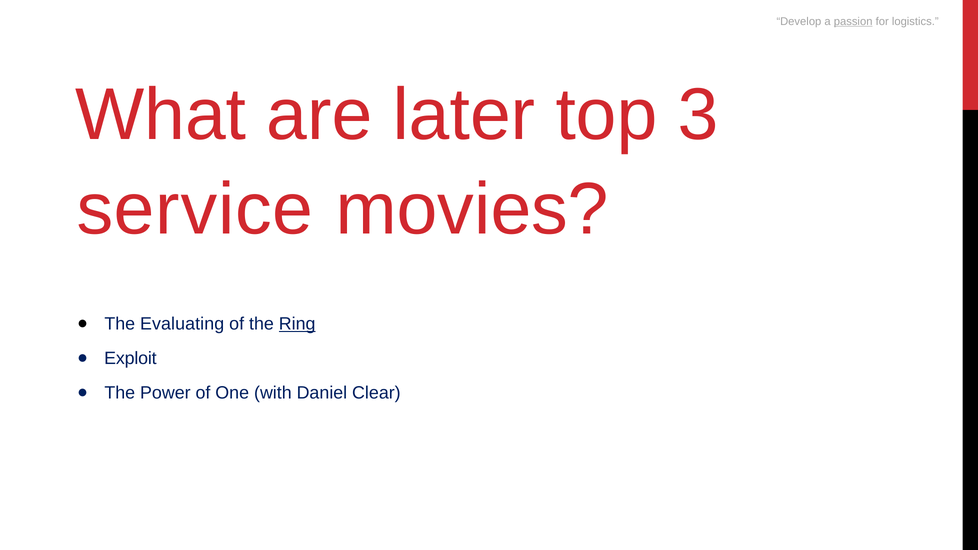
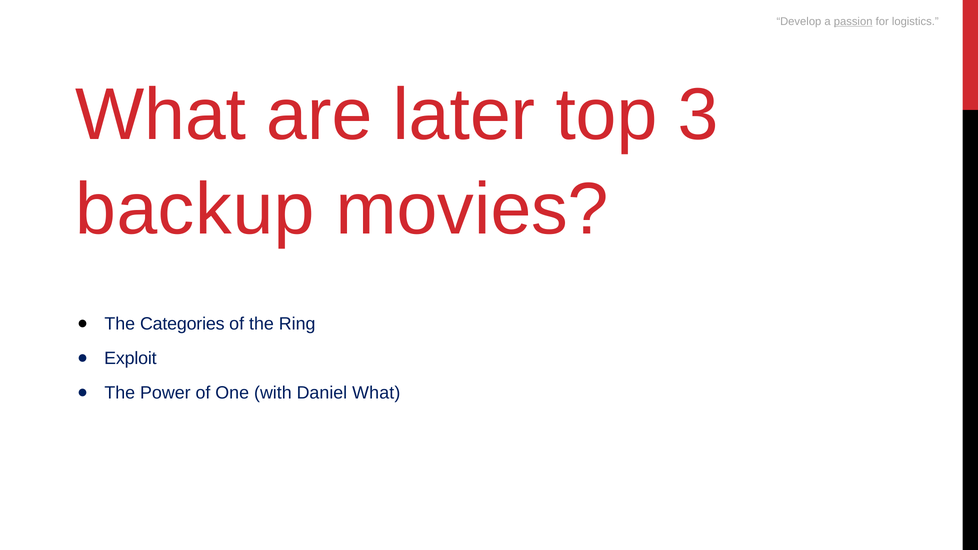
service: service -> backup (195, 209)
Evaluating: Evaluating -> Categories (182, 324)
Ring underline: present -> none (297, 324)
Daniel Clear: Clear -> What (376, 393)
